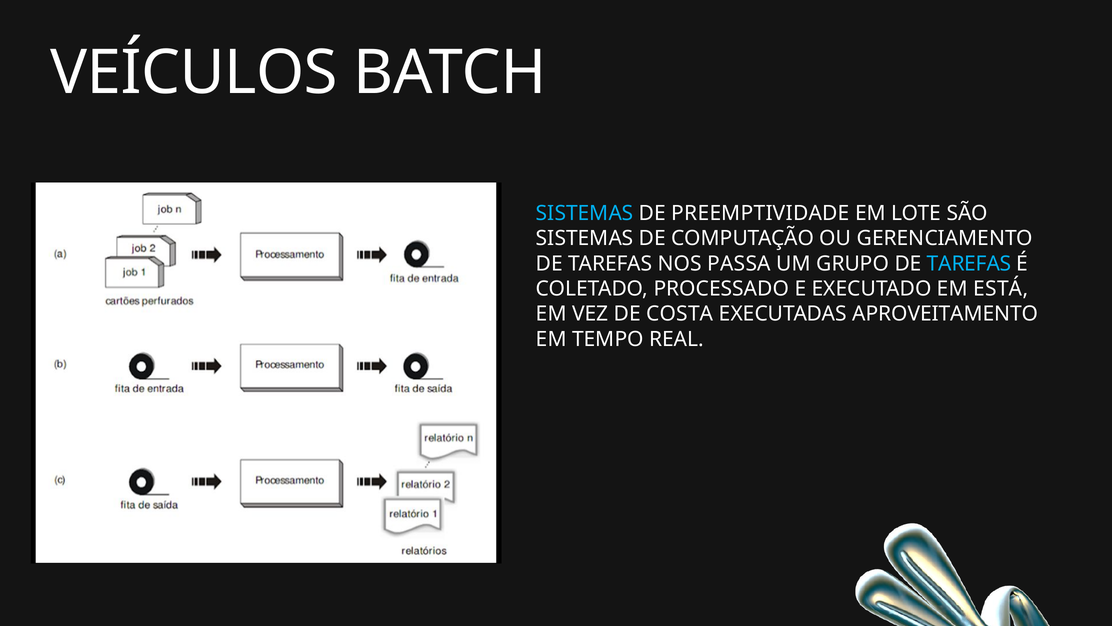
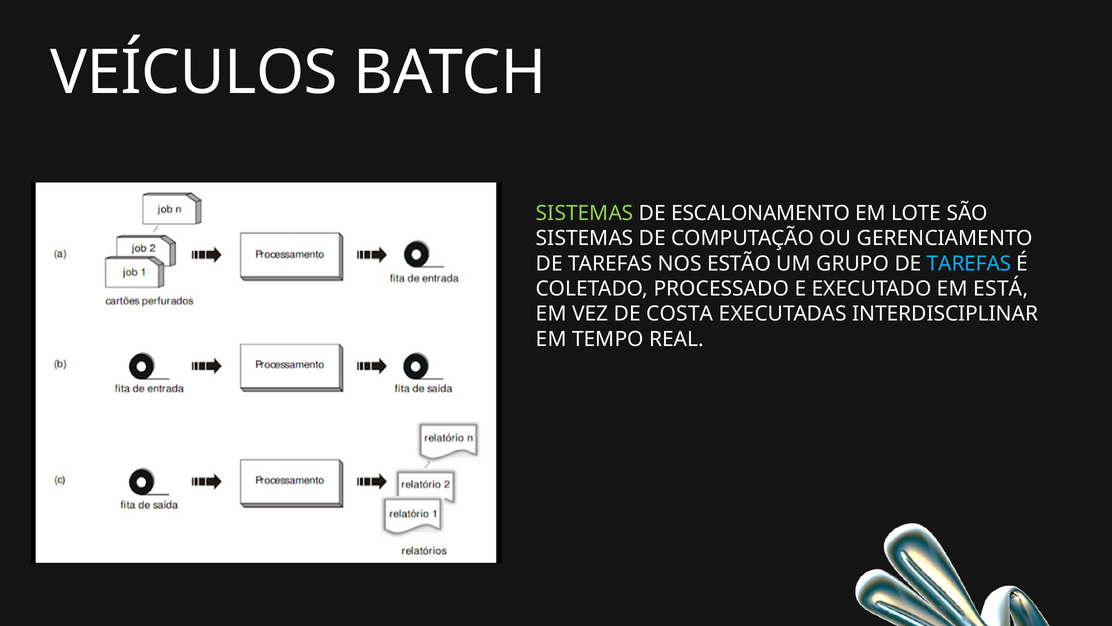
SISTEMAS colour: light blue -> light green (585, 213)
PREEMPTIVIDADE: PREEMPTIVIDADE -> ESCALONAMENTO (761, 213)
PASSA: PASSA -> ESTÃO (739, 263)
APROVEITAMENTO: APROVEITAMENTO -> INTERDISCIPLINAR (945, 314)
